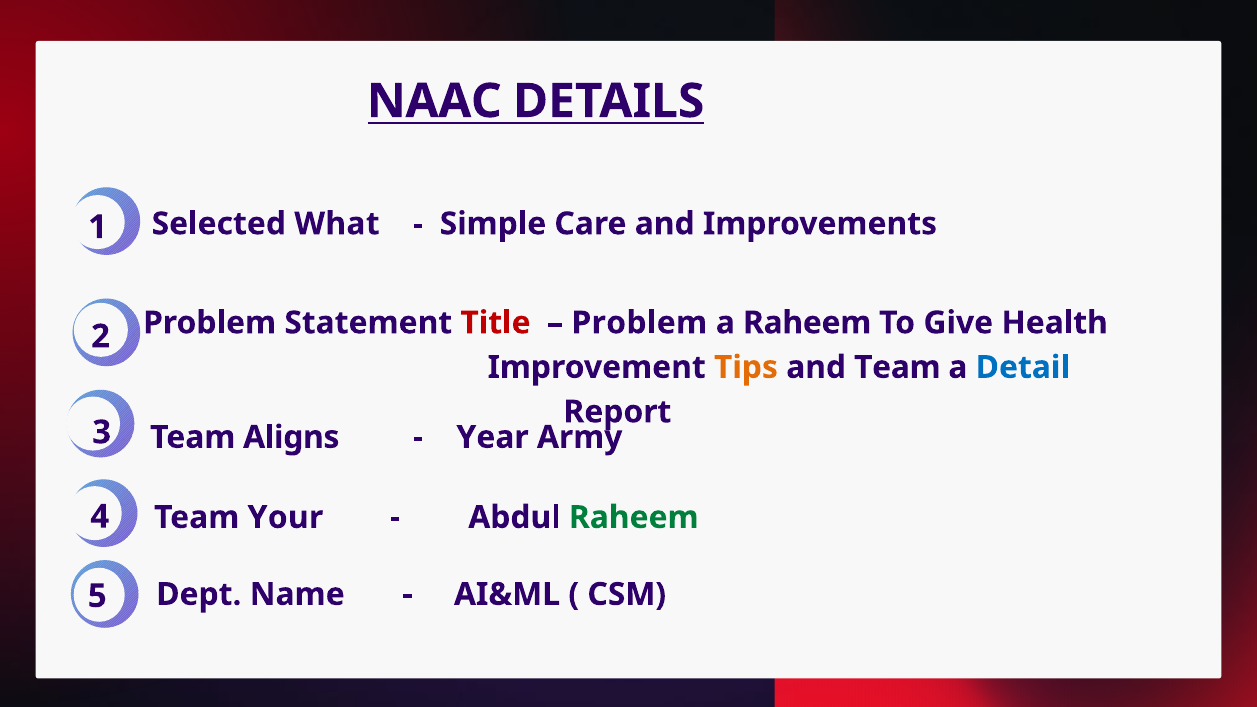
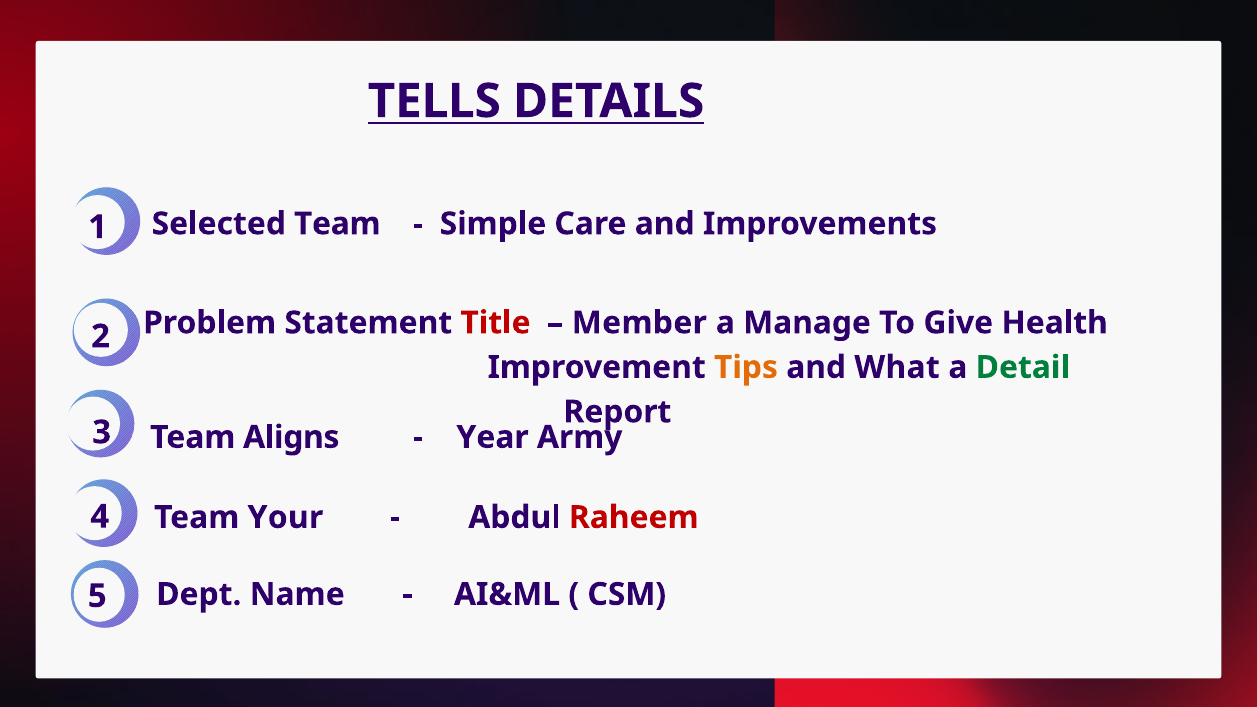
NAAC: NAAC -> TELLS (434, 101)
What: What -> Team (337, 224)
Problem: Problem -> Member (639, 323)
a Raheem: Raheem -> Manage (807, 323)
and Team: Team -> What (897, 367)
Detail colour: blue -> green (1023, 367)
Raheem colour: green -> red (634, 517)
